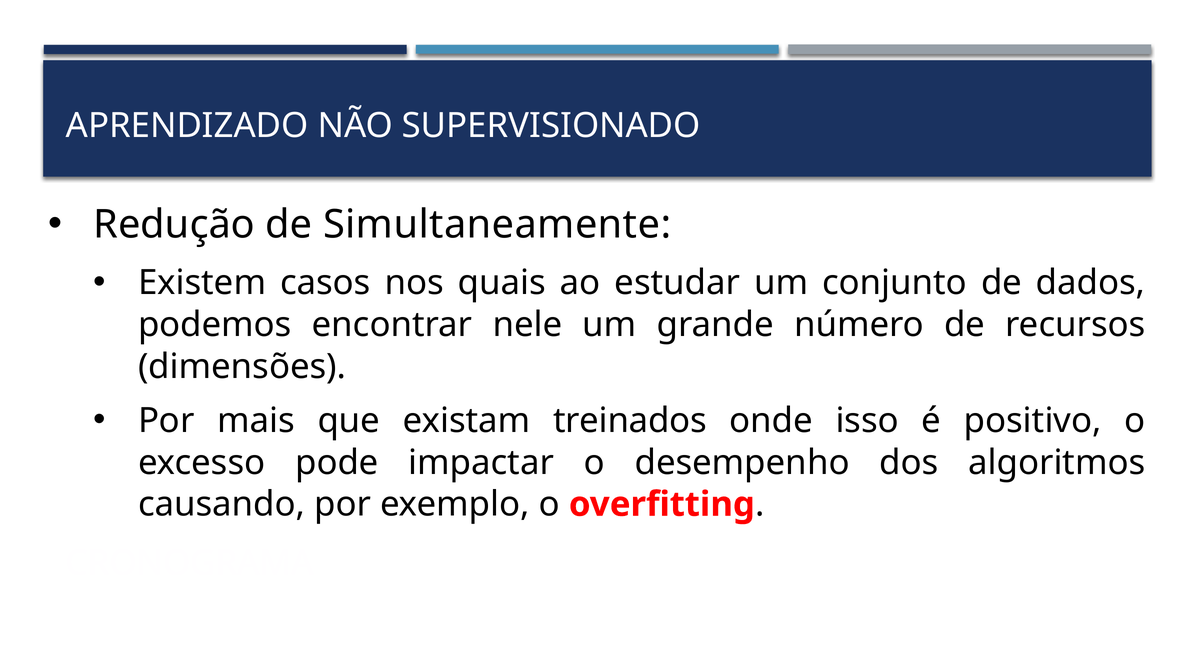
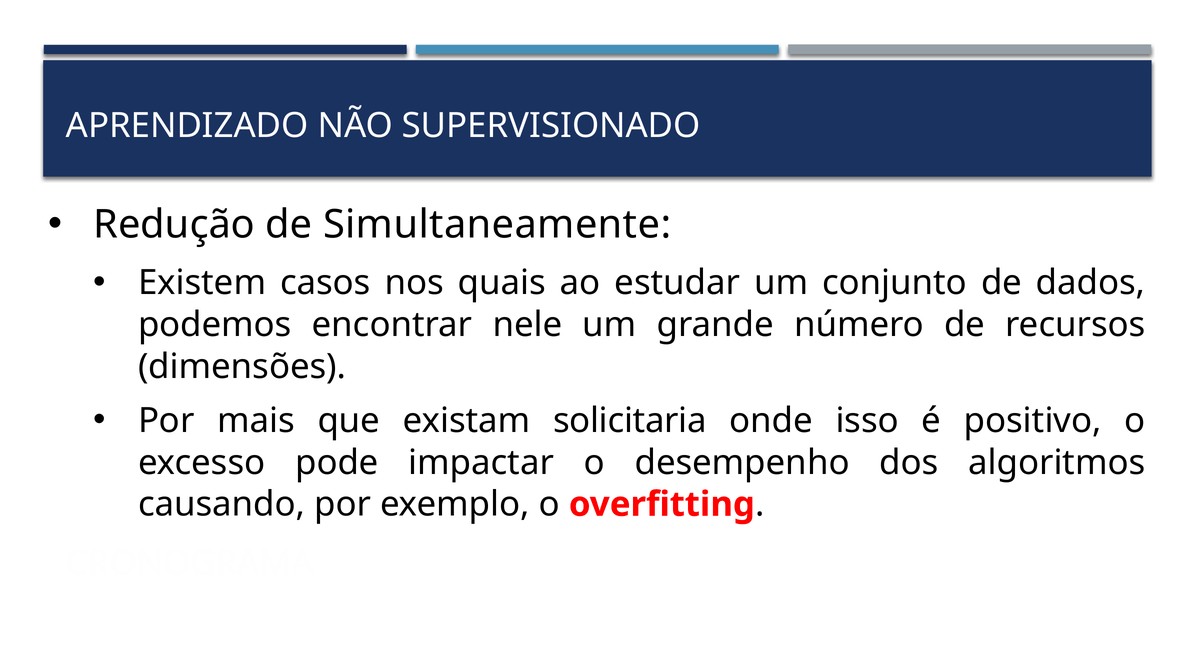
treinados: treinados -> solicitaria (630, 421)
